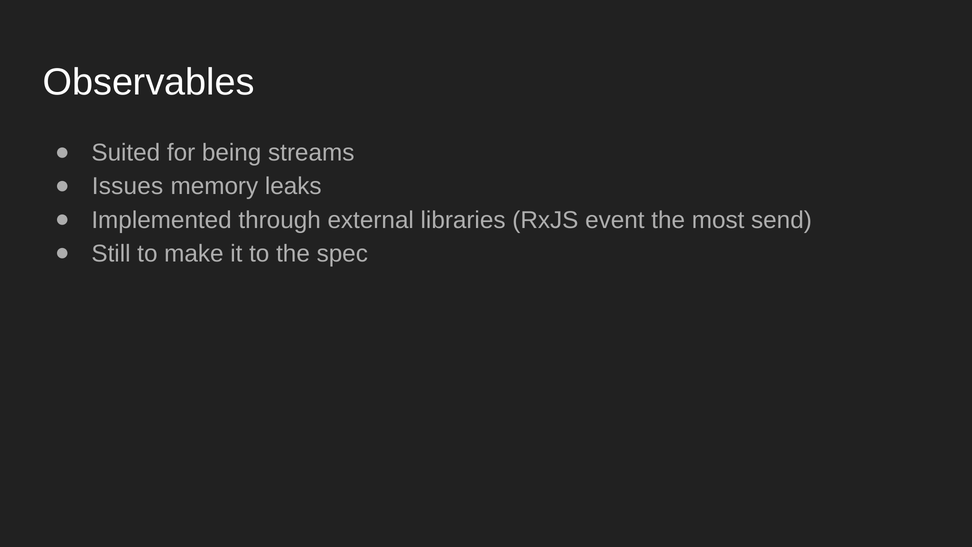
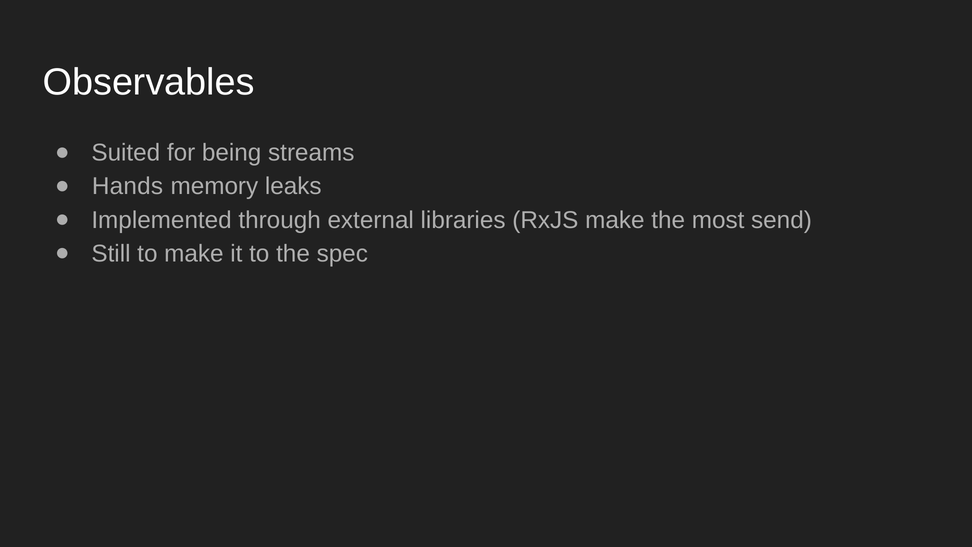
Issues: Issues -> Hands (128, 186)
RxJS event: event -> make (615, 220)
